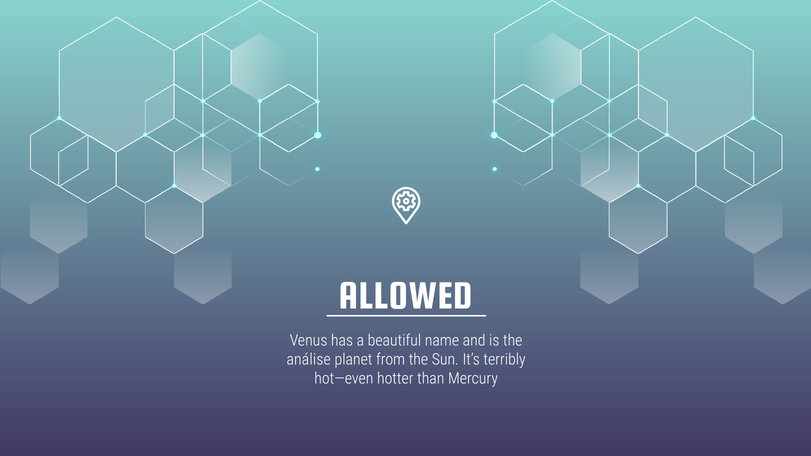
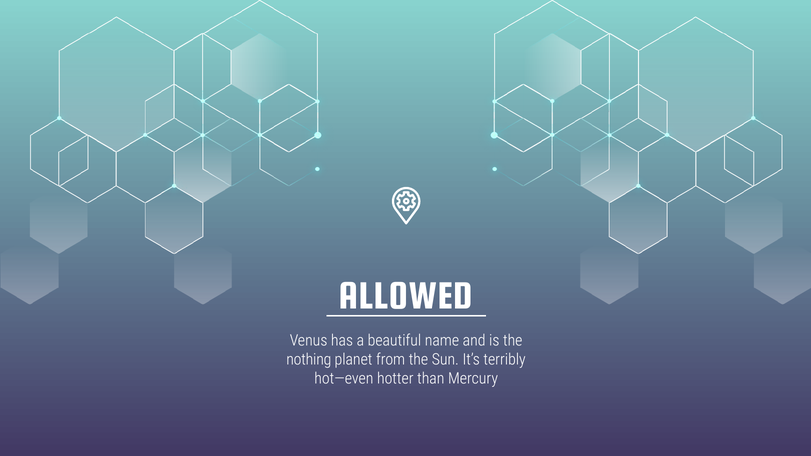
análise: análise -> nothing (309, 360)
